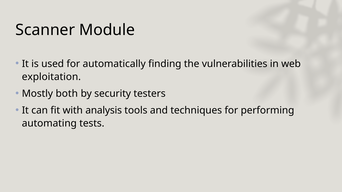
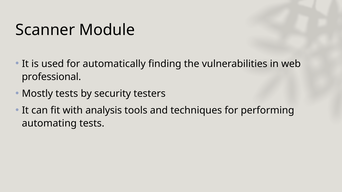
exploitation: exploitation -> professional (51, 77)
Mostly both: both -> tests (67, 94)
